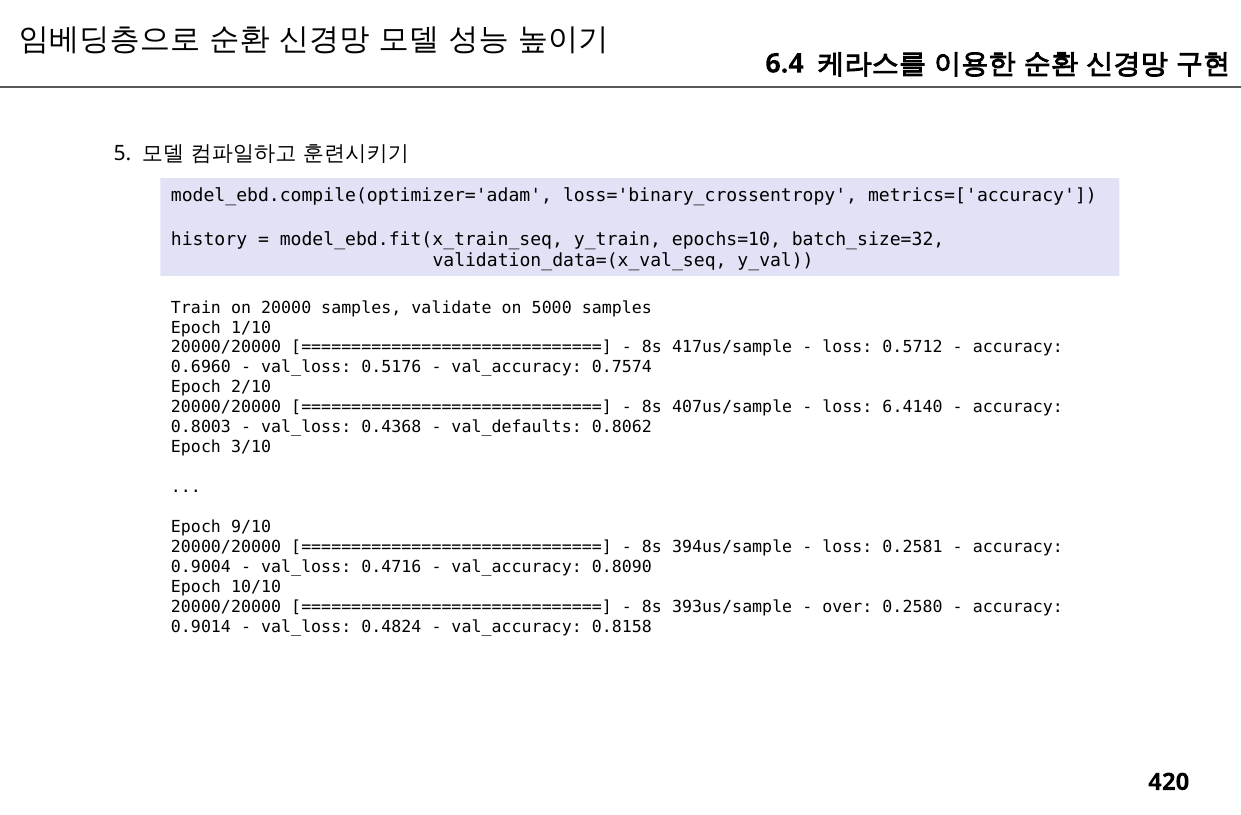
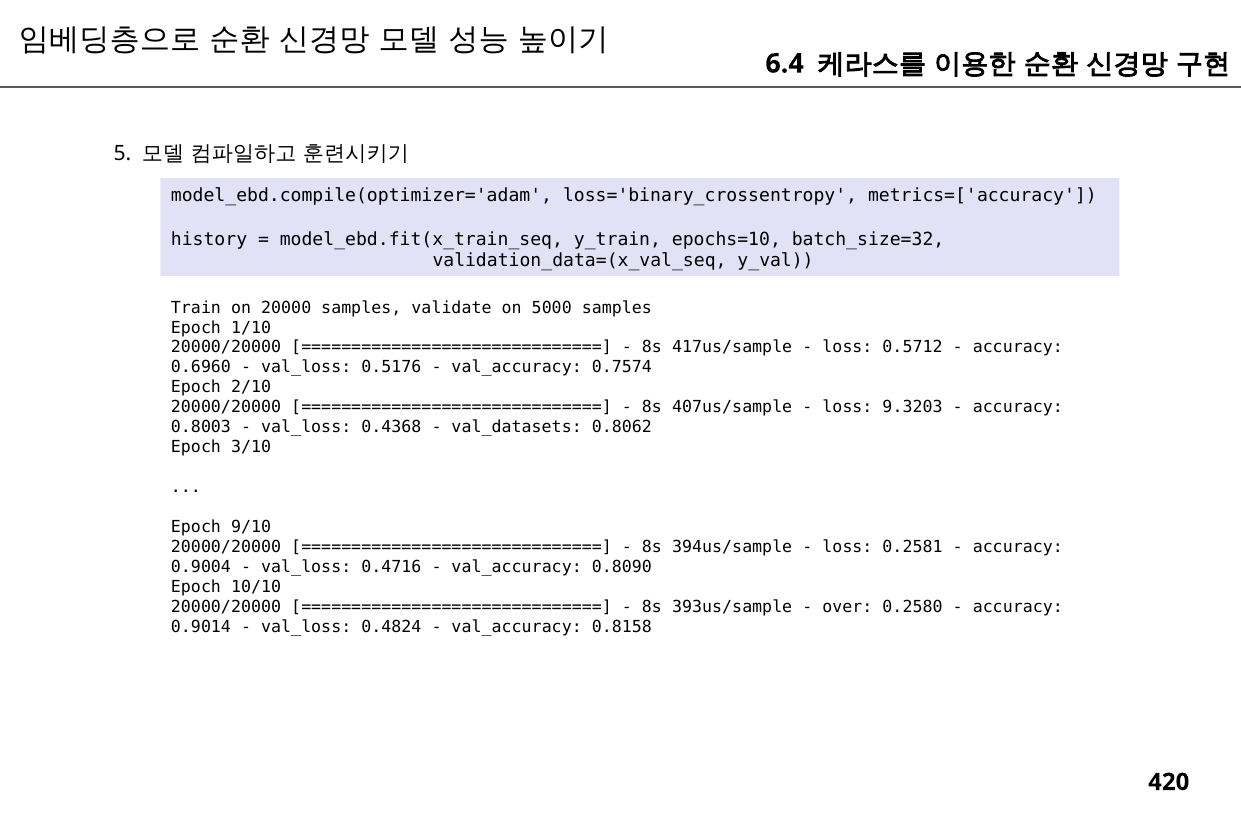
6.4140: 6.4140 -> 9.3203 (913, 407)
val_defaults: val_defaults -> val_datasets (517, 427)
